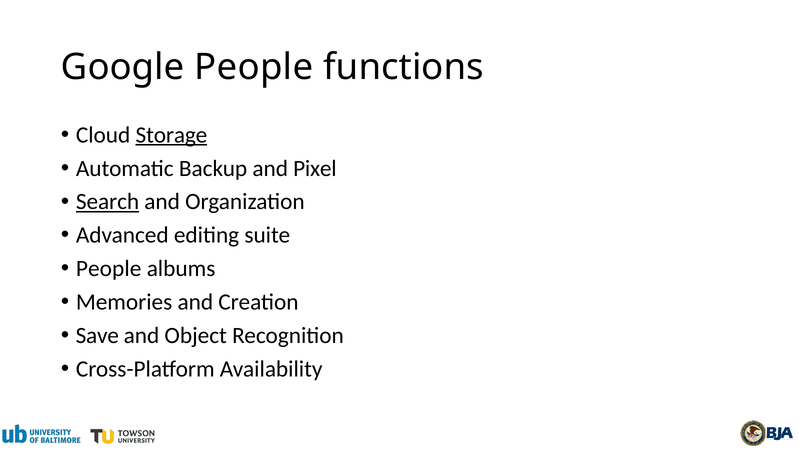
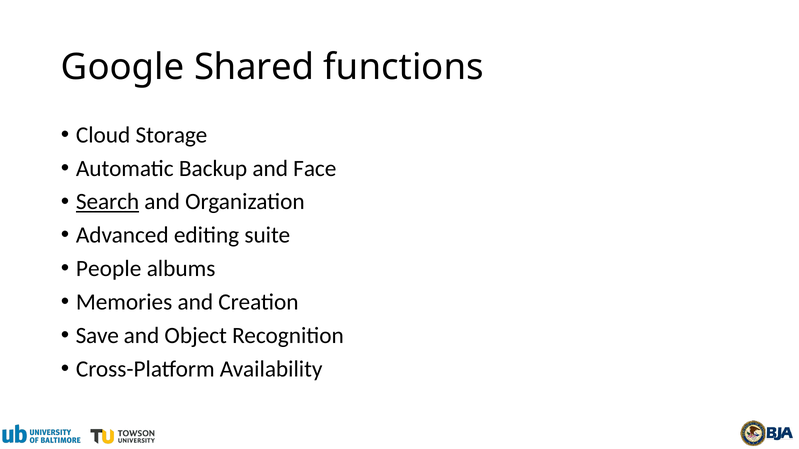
Google People: People -> Shared (254, 67)
Storage underline: present -> none (171, 135)
Pixel: Pixel -> Face (315, 168)
